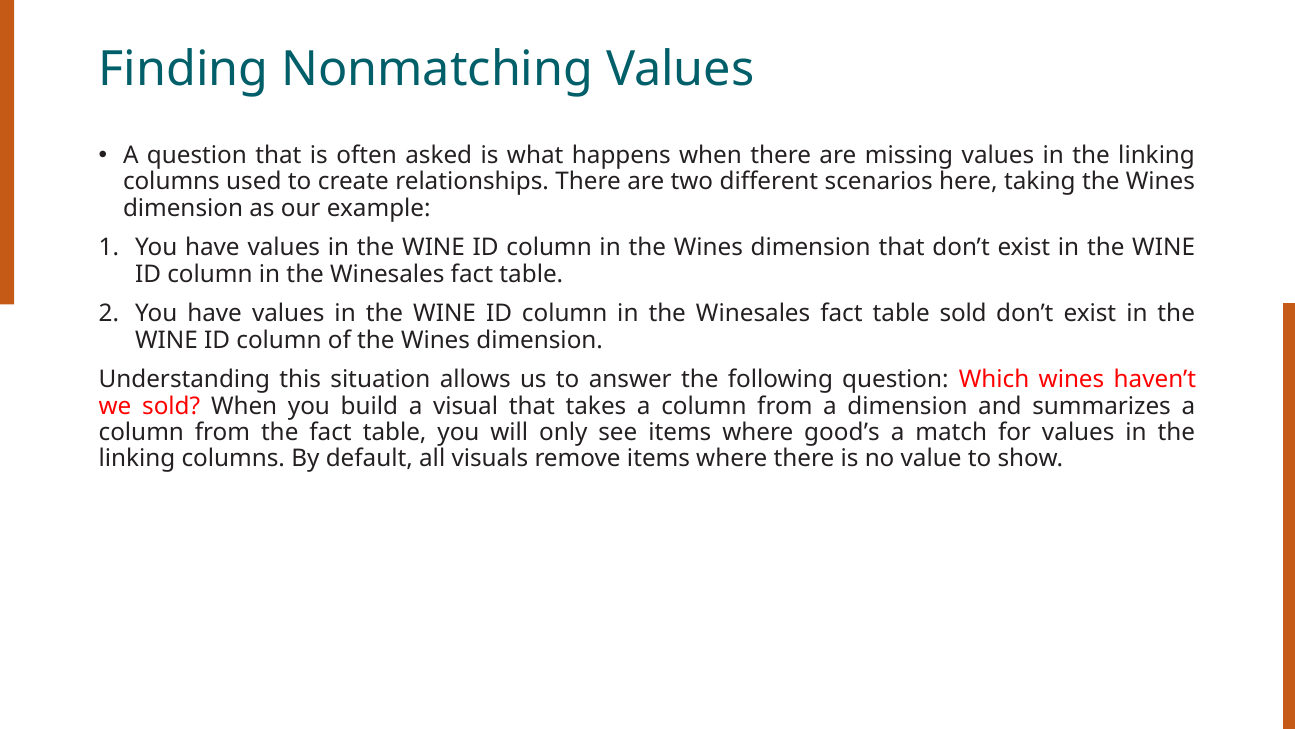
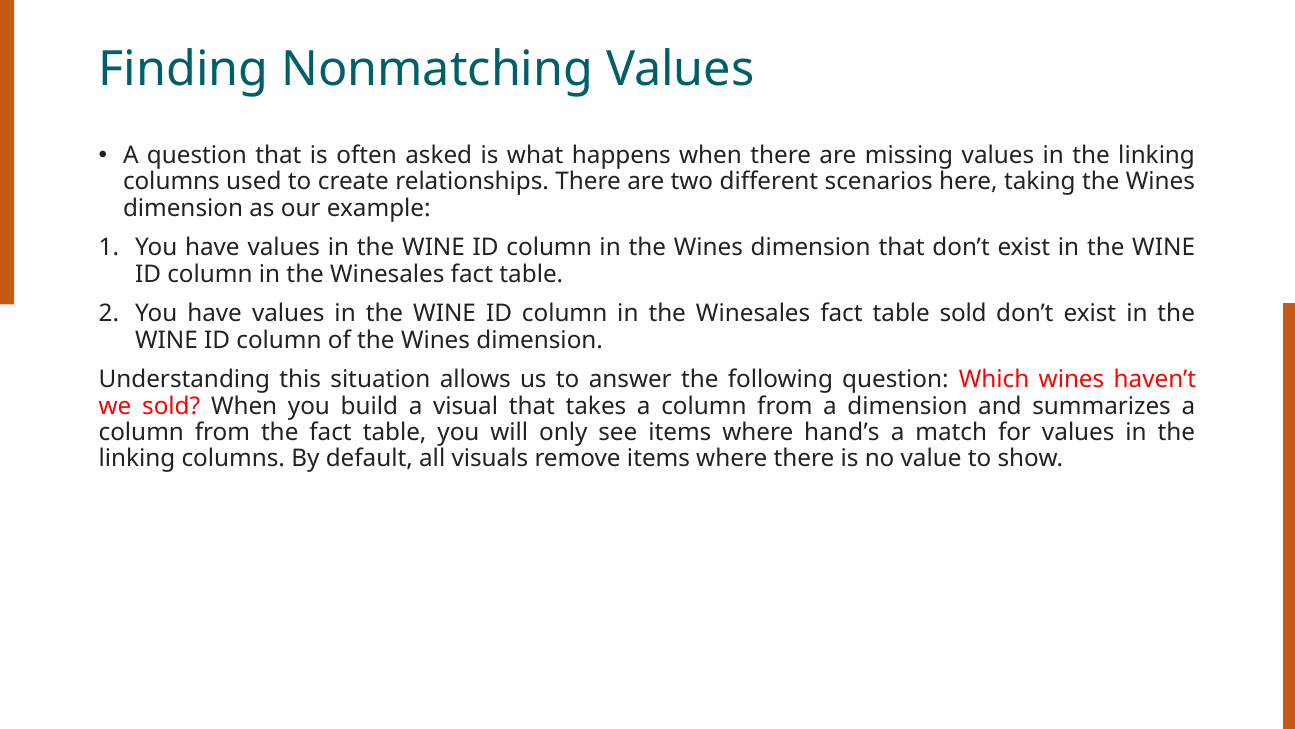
good’s: good’s -> hand’s (842, 432)
